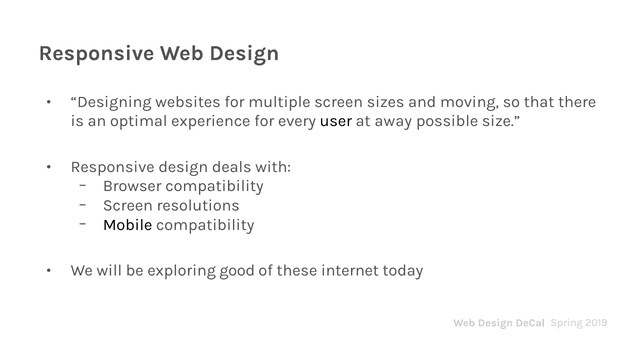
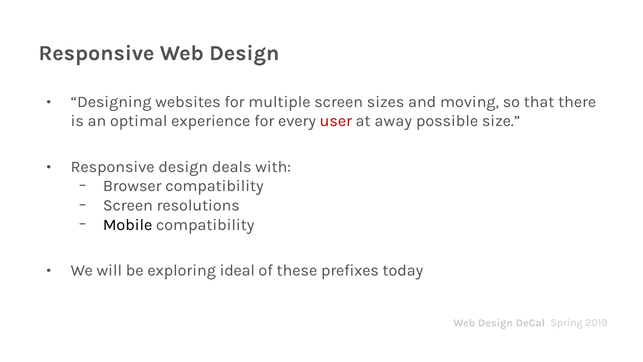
user colour: black -> red (336, 121)
good: good -> ideal (237, 270)
internet: internet -> prefixes (350, 270)
